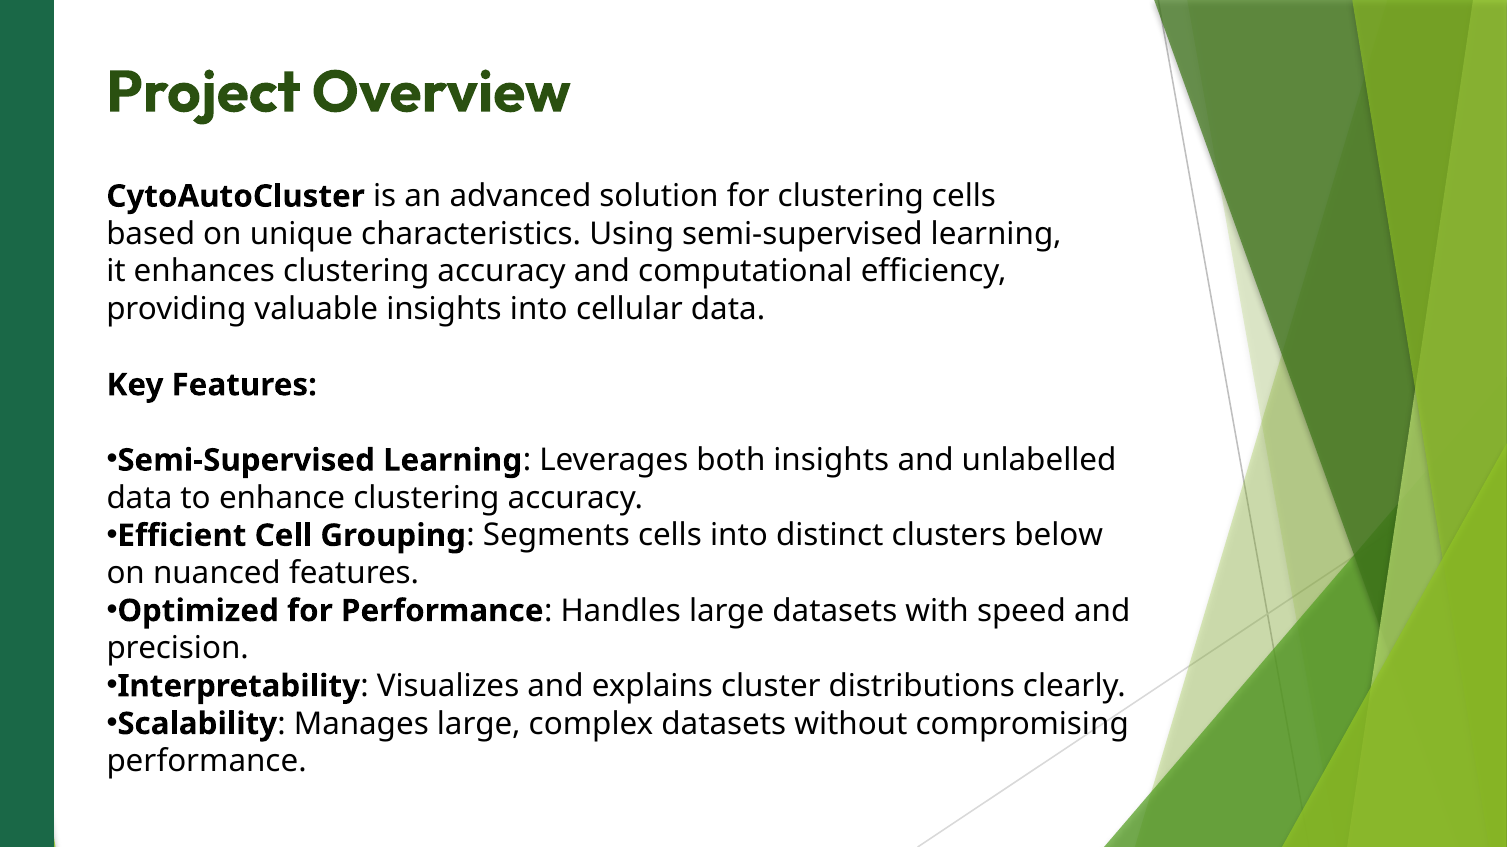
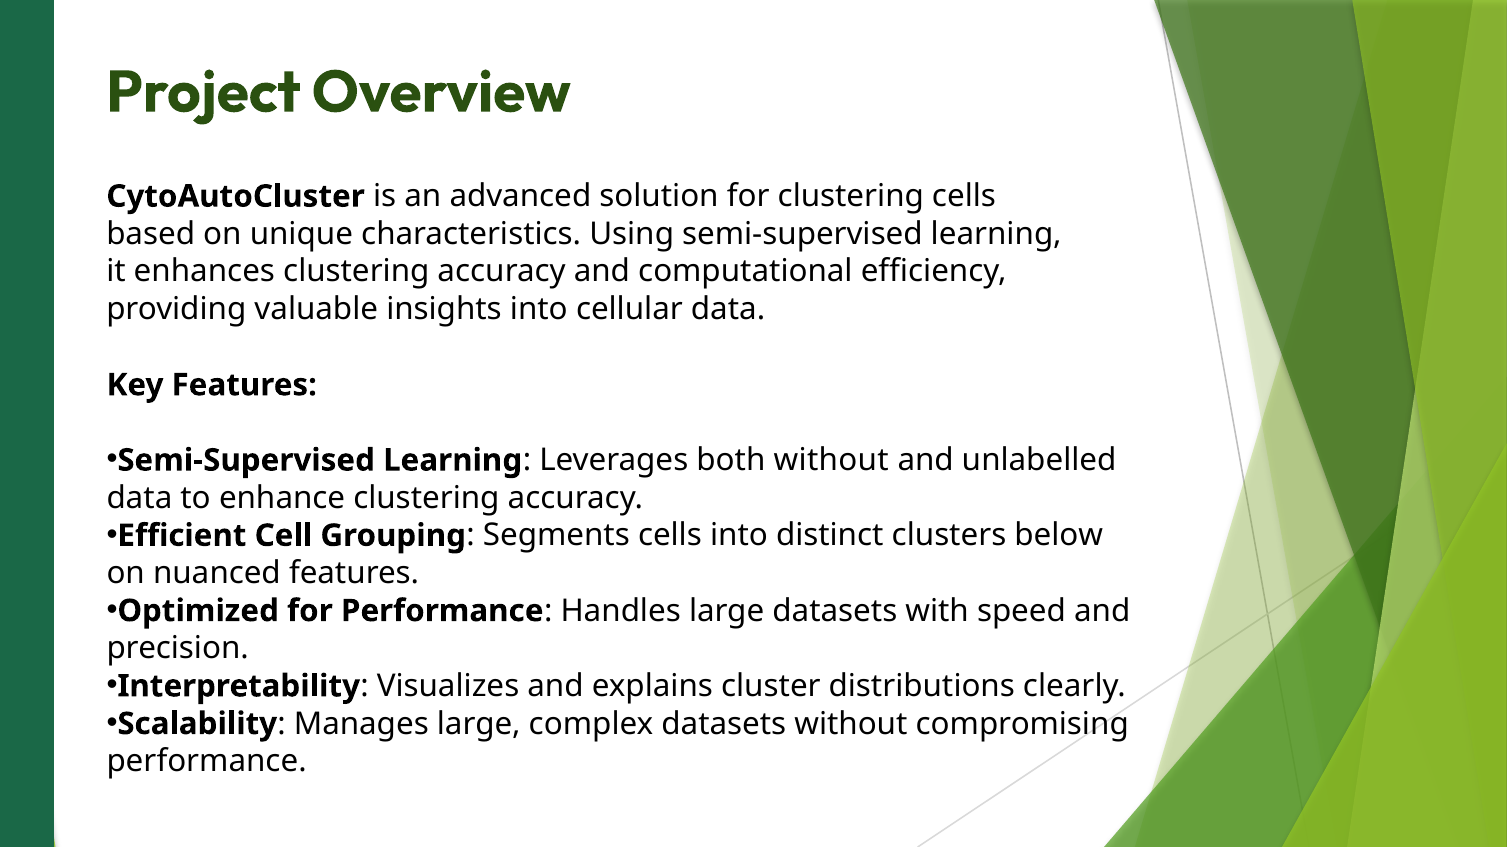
both insights: insights -> without (831, 461)
